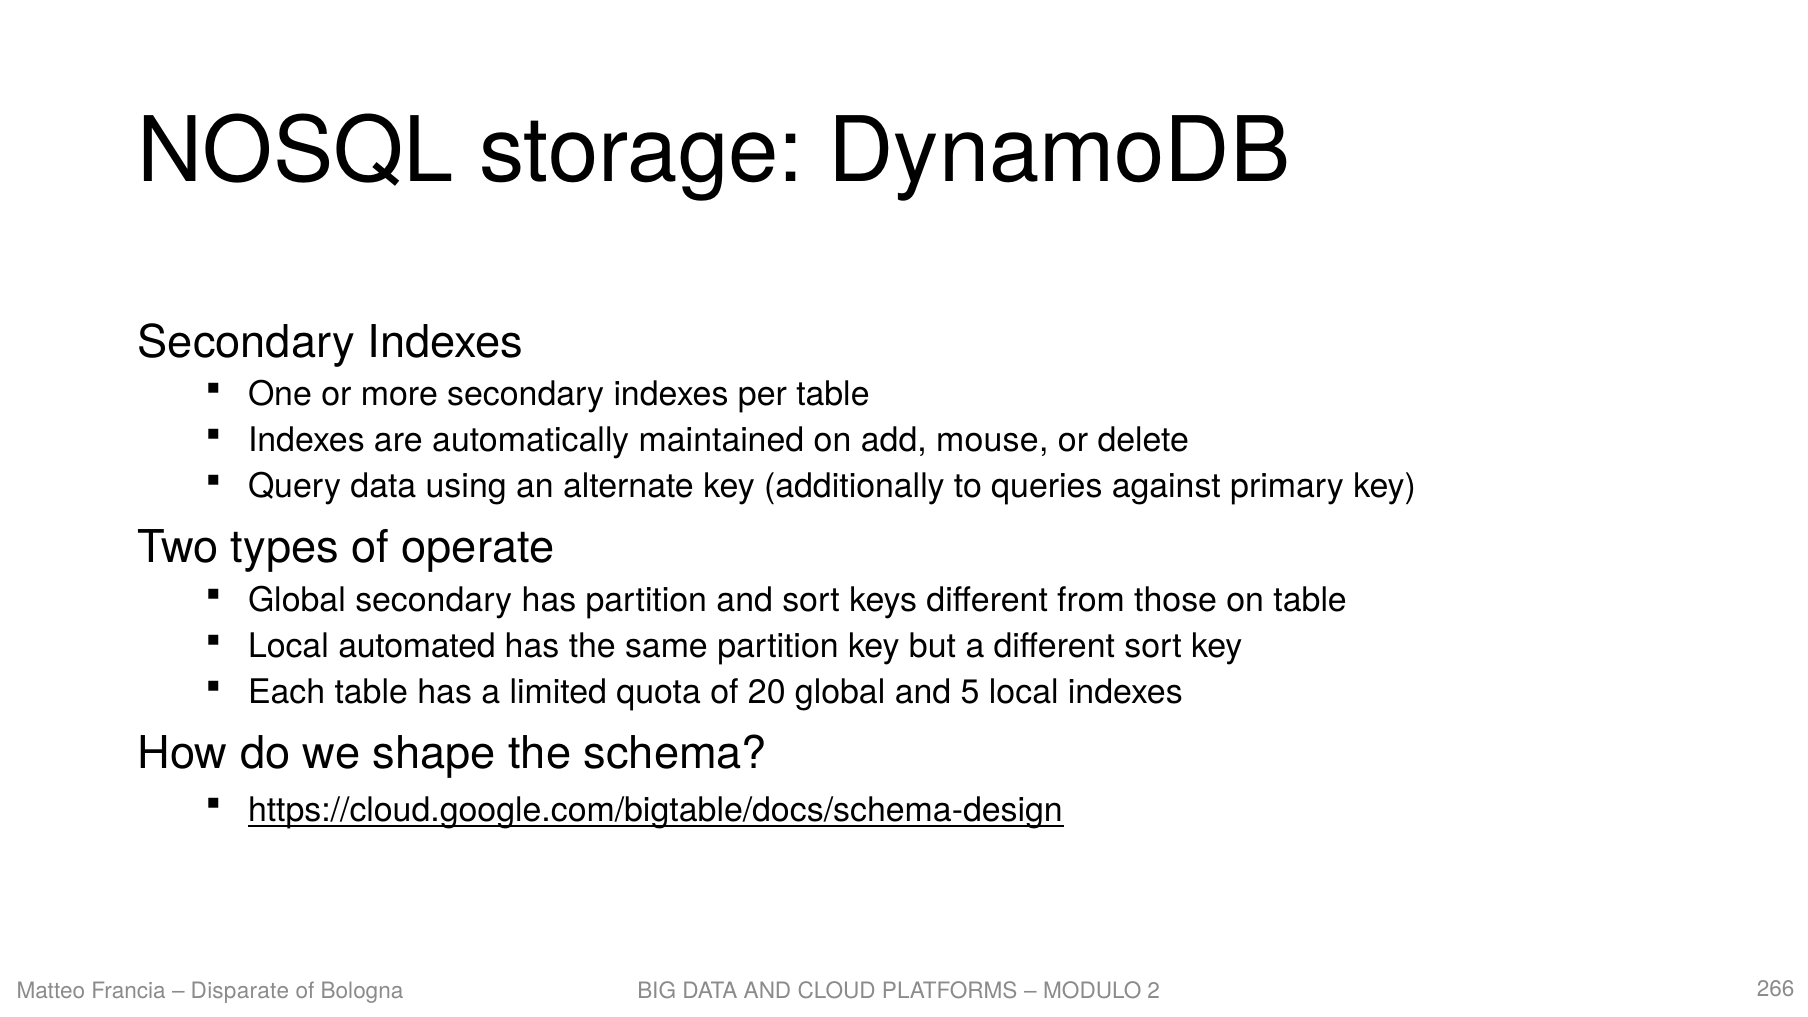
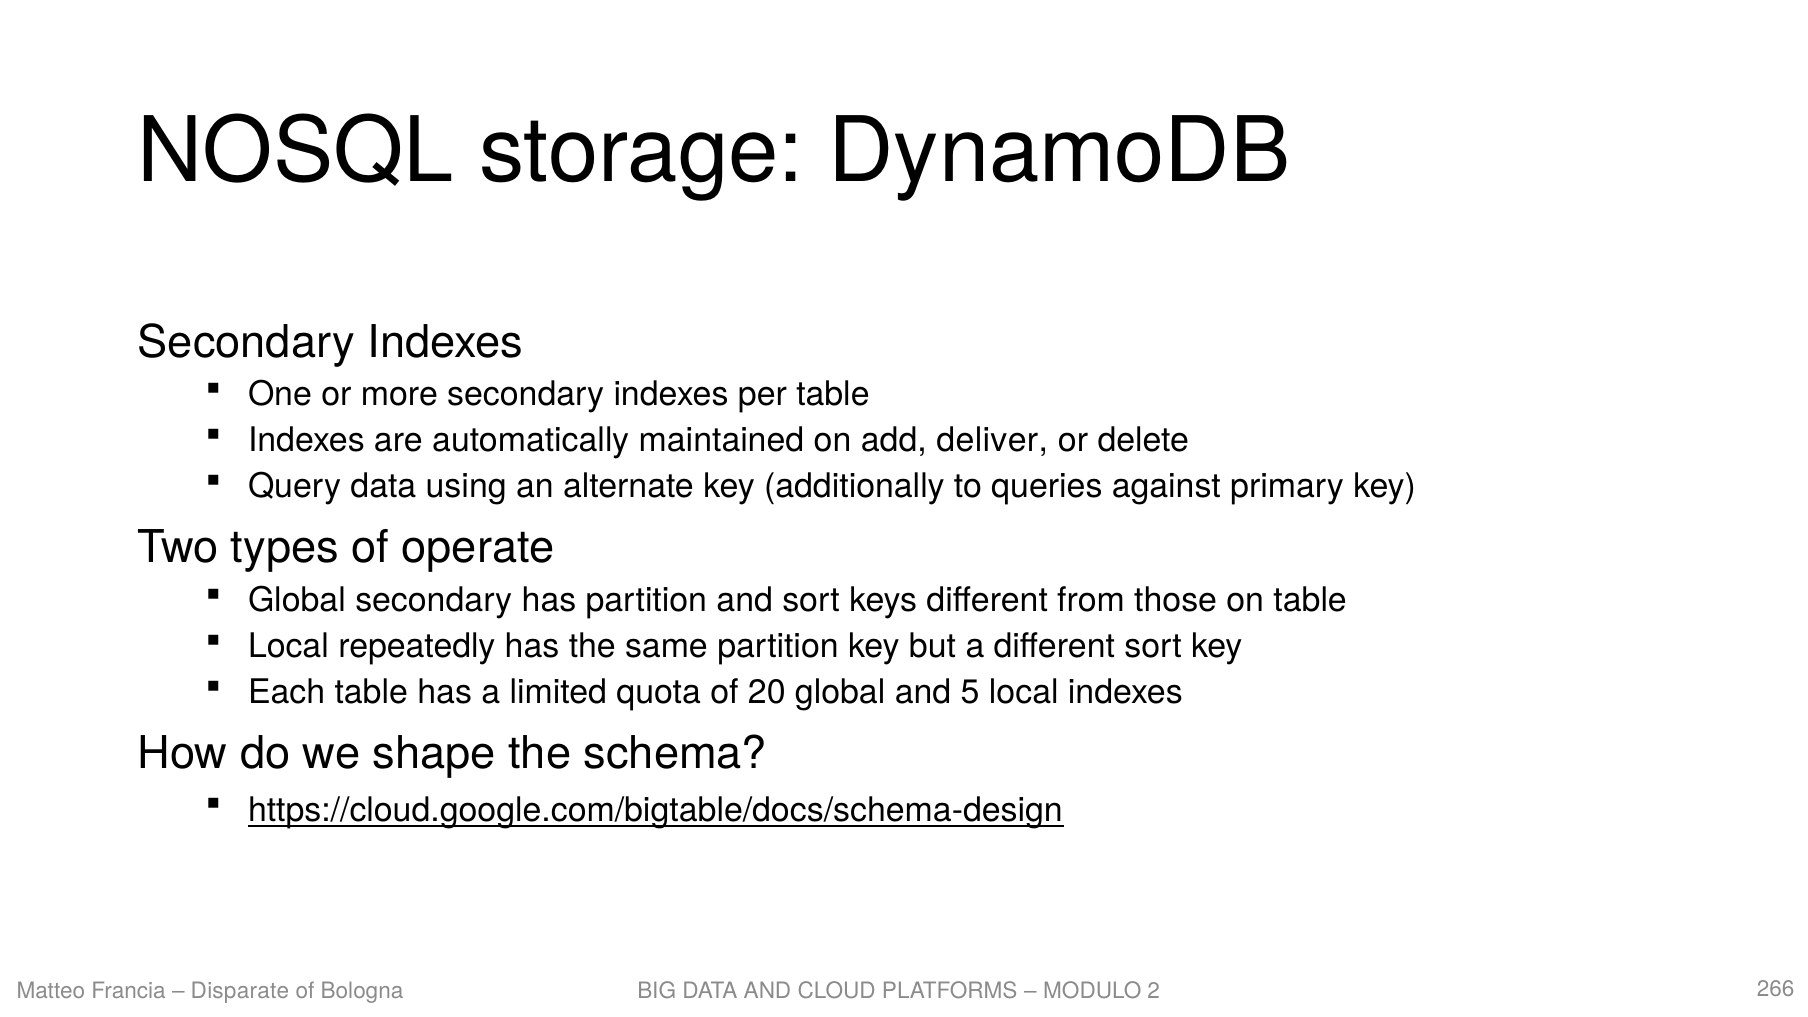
mouse: mouse -> deliver (992, 440)
automated: automated -> repeatedly (417, 646)
